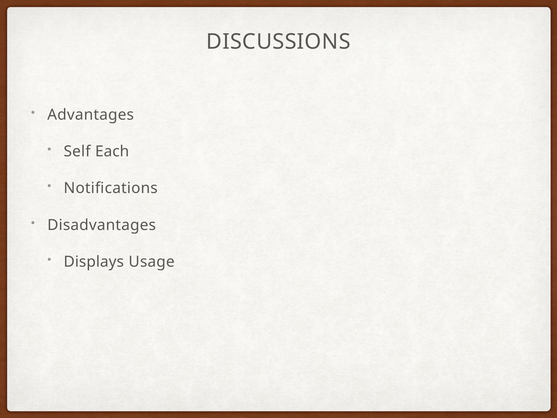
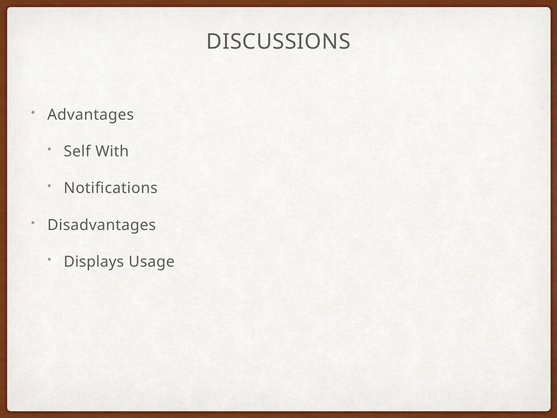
Each: Each -> With (112, 151)
